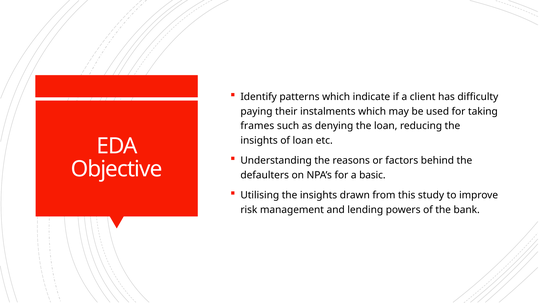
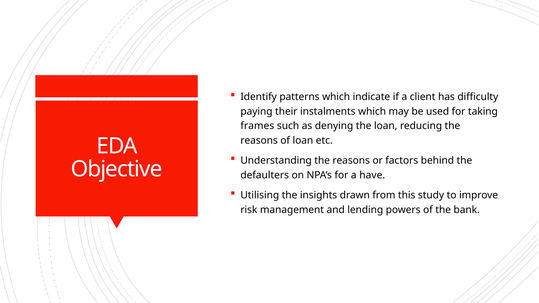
insights: insights -> reasons (259, 141)
basic: basic -> have (372, 175)
